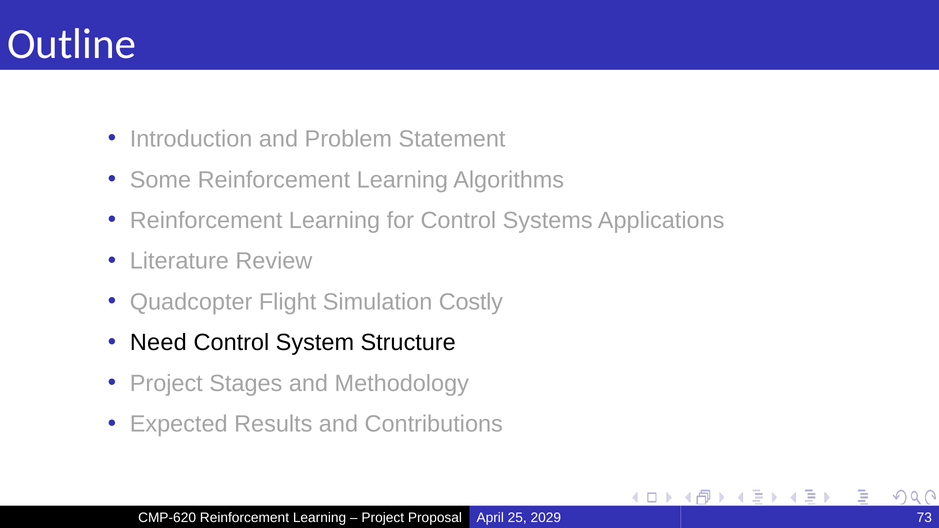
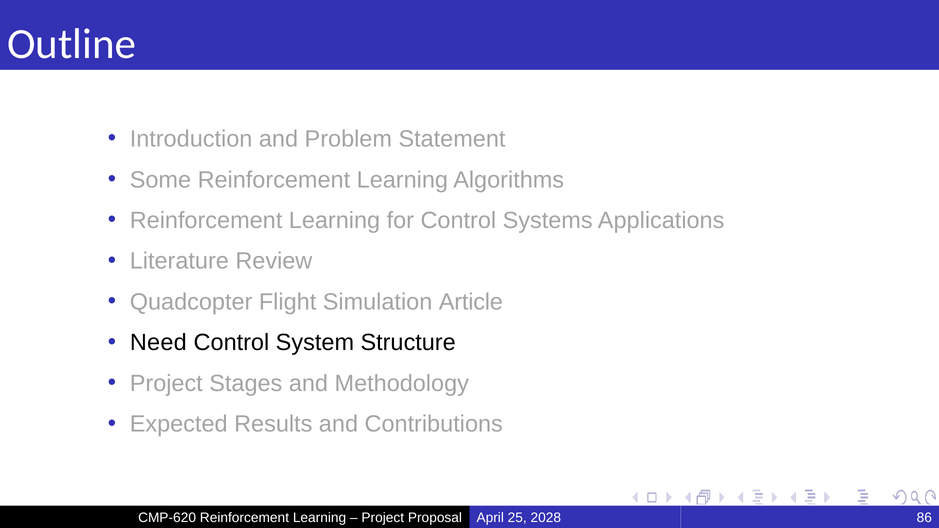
Costly: Costly -> Article (471, 302)
2029: 2029 -> 2028 (546, 518)
73: 73 -> 86 (924, 518)
